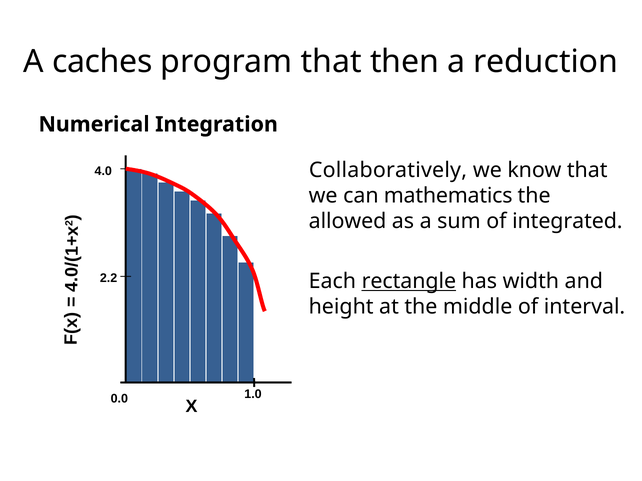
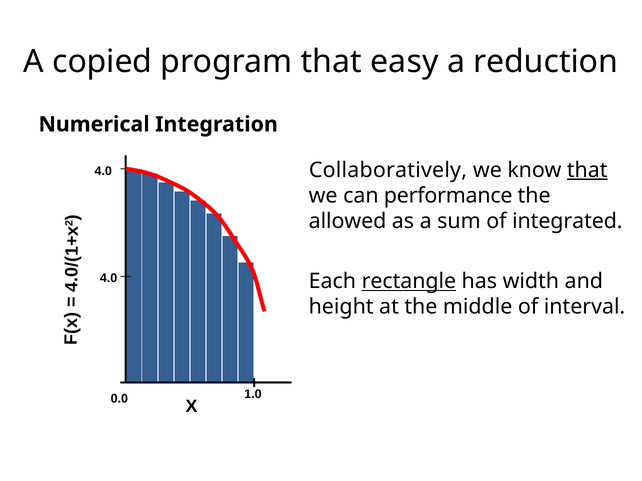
caches: caches -> copied (102, 62)
then: then -> easy (404, 62)
that underline: none -> present (587, 170)
mathematics: mathematics -> performance (448, 196)
2.2: 2.2 -> 4.0 (109, 279)
